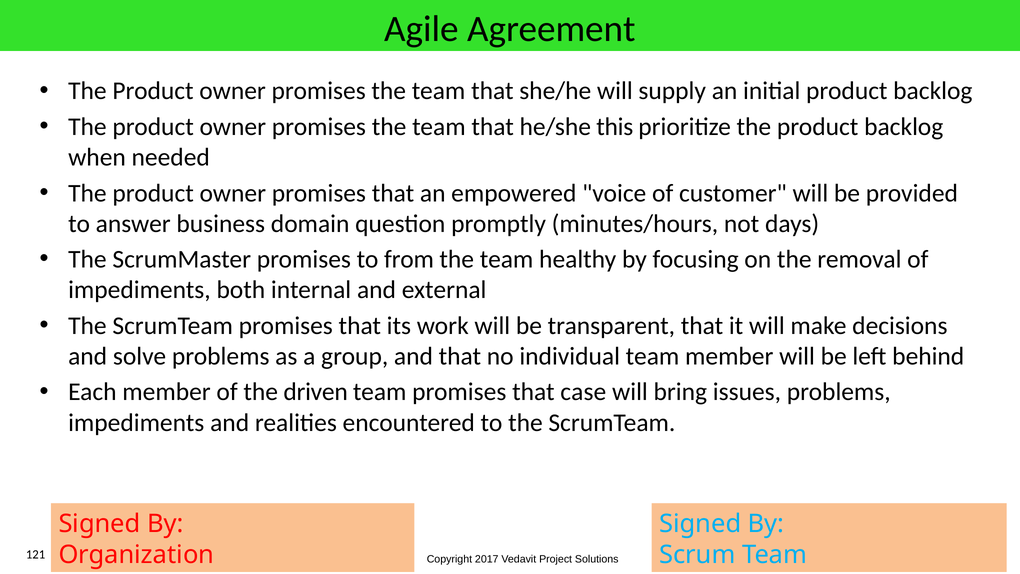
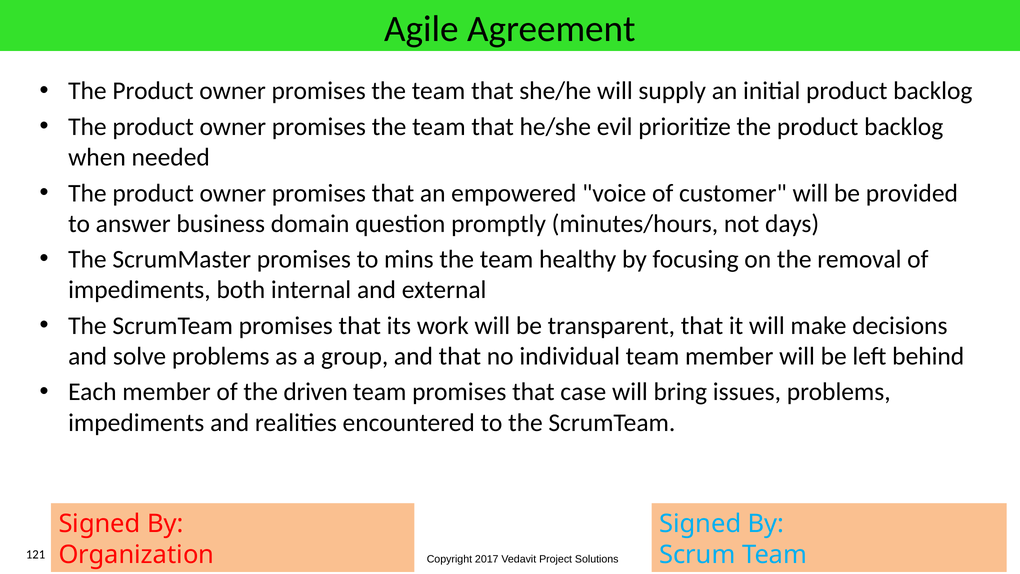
this: this -> evil (615, 127)
from: from -> mins (409, 259)
